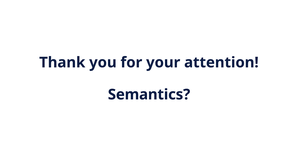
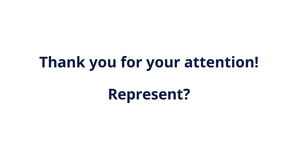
Semantics: Semantics -> Represent (149, 95)
